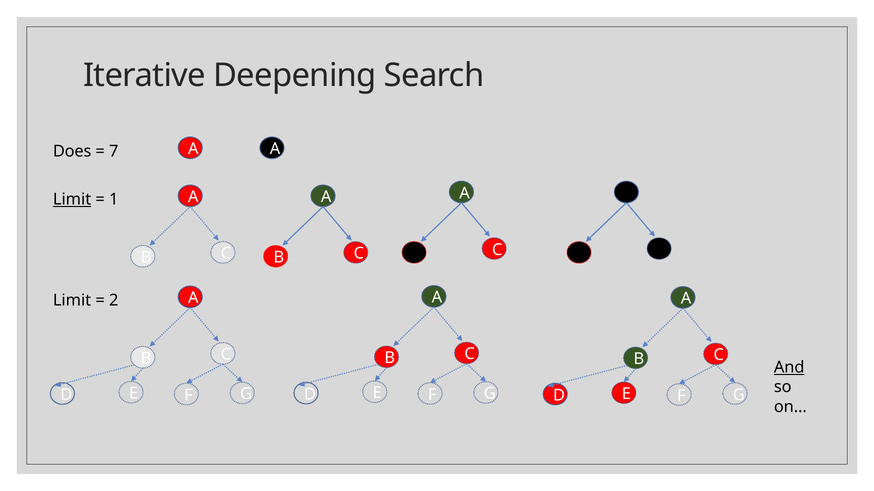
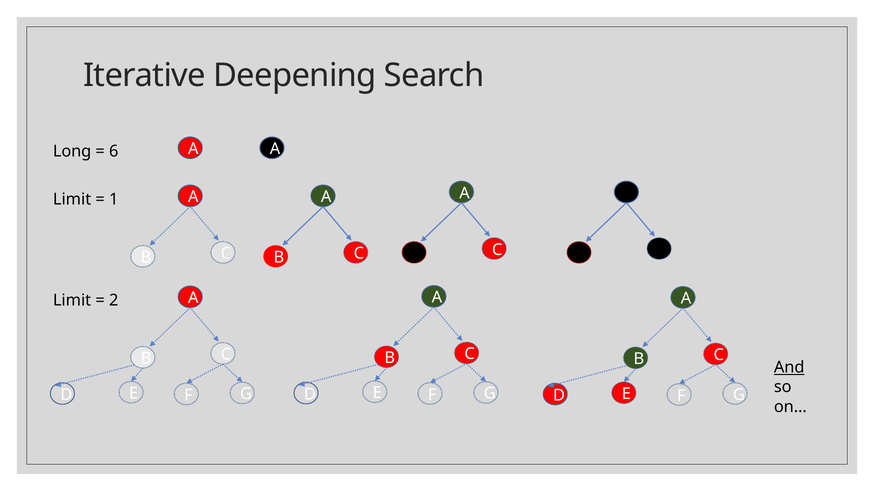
Does: Does -> Long (72, 151)
7: 7 -> 6 (114, 151)
Limit underline: present -> none (72, 199)
